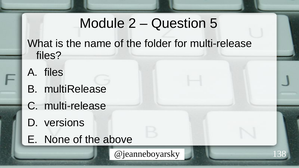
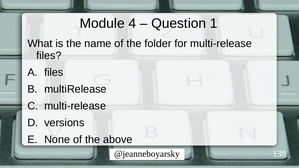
2: 2 -> 4 (132, 23)
5: 5 -> 1 (214, 23)
